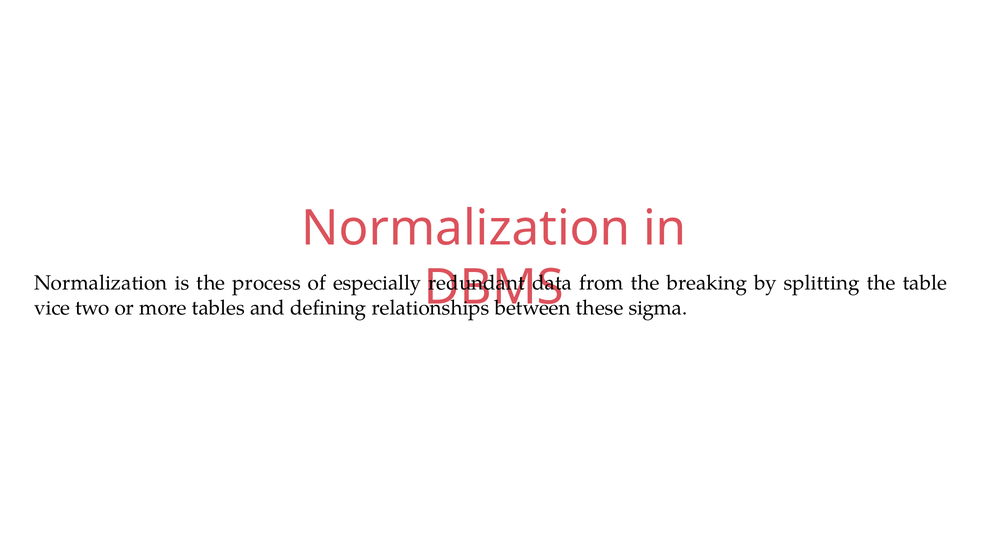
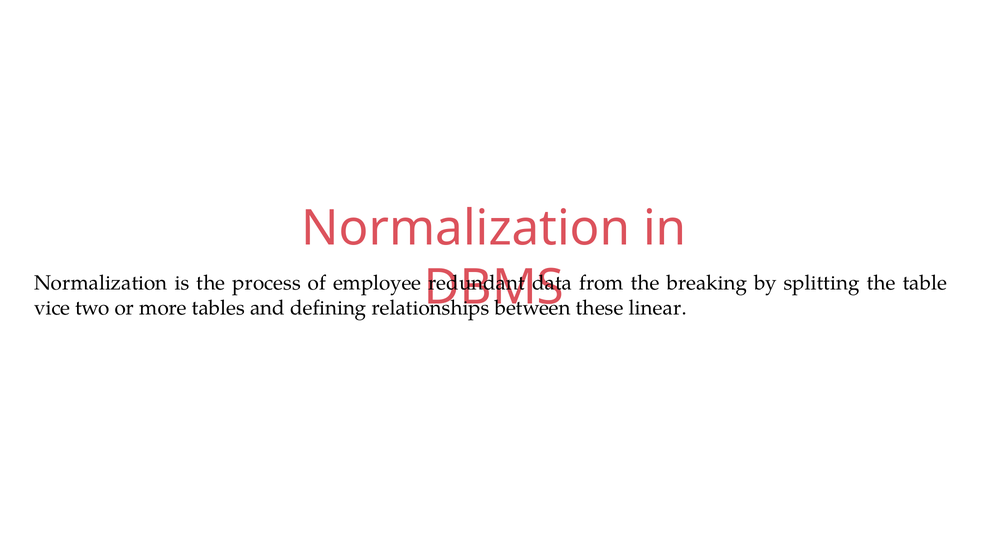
especially: especially -> employee (377, 283)
sigma: sigma -> linear (658, 308)
